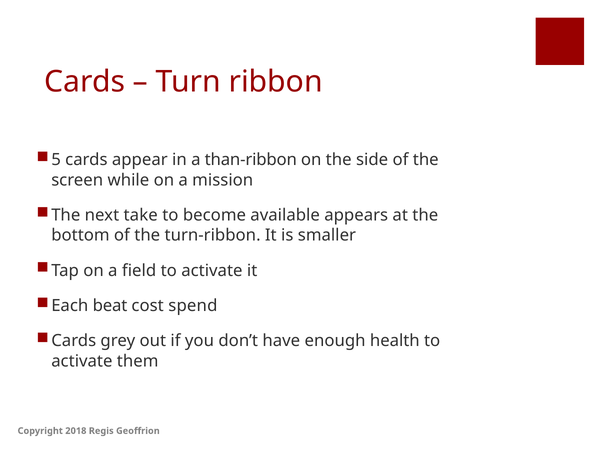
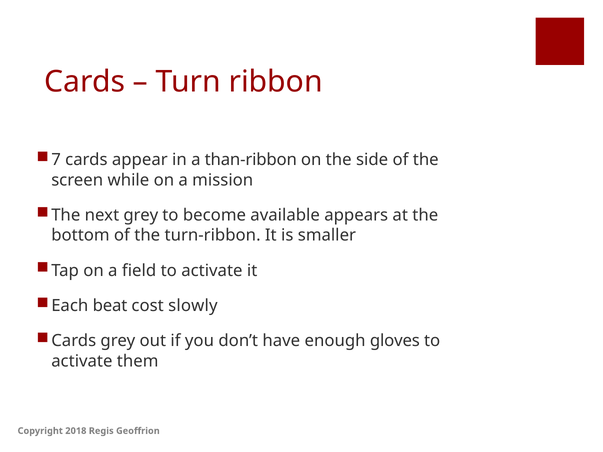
5: 5 -> 7 (56, 160)
next take: take -> grey (141, 215)
spend: spend -> slowly (193, 306)
health: health -> gloves (395, 341)
